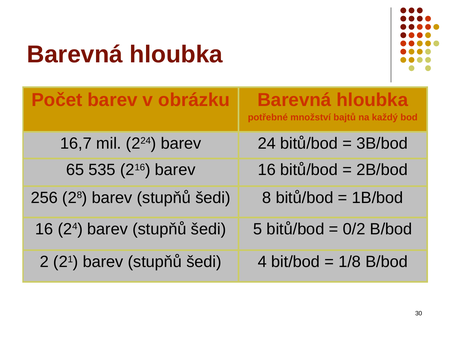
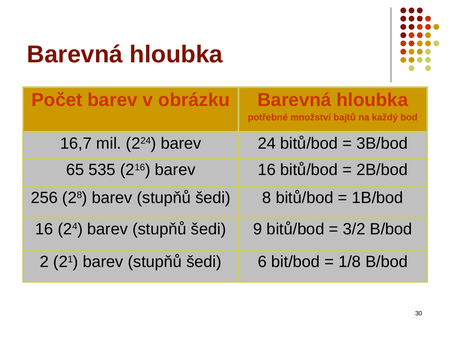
5: 5 -> 9 (258, 229)
0/2: 0/2 -> 3/2 (354, 229)
4: 4 -> 6 (262, 262)
